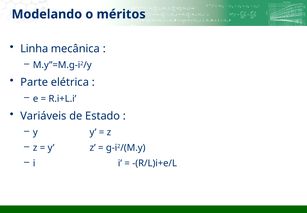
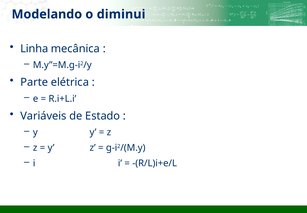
méritos: méritos -> diminui (121, 14)
